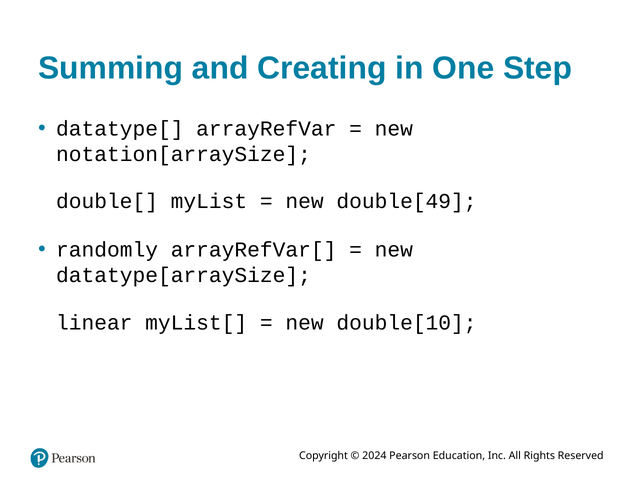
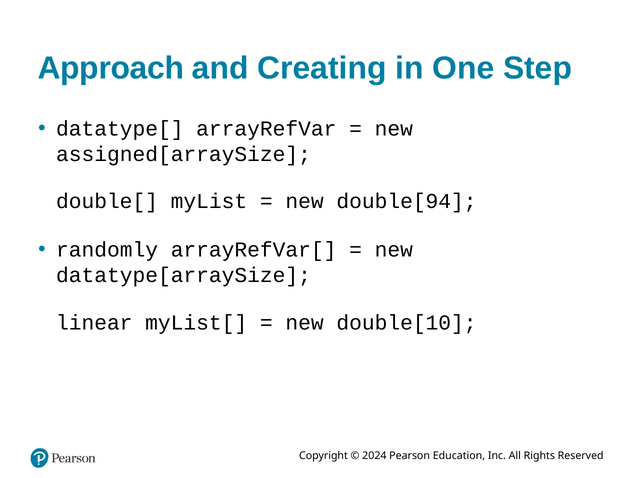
Summing: Summing -> Approach (111, 68)
notation[arraySize: notation[arraySize -> assigned[arraySize (183, 154)
double[49: double[49 -> double[94 (407, 201)
